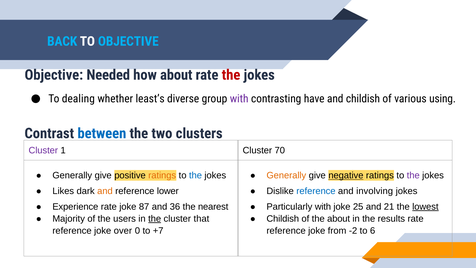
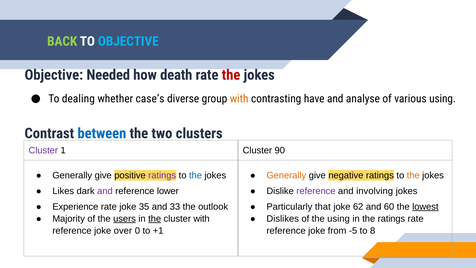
BACK colour: light blue -> light green (62, 41)
how about: about -> death (176, 75)
least’s: least’s -> case’s (150, 99)
with colour: purple -> orange (239, 99)
and childish: childish -> analyse (363, 99)
70: 70 -> 90 (280, 150)
ratings colour: orange -> purple (162, 175)
negative underline: present -> none (346, 175)
the colour: purple -> orange (413, 175)
and colour: orange -> purple (105, 191)
reference colour: blue -> purple (316, 191)
87: 87 -> 35 (144, 207)
36: 36 -> 33 (175, 207)
nearest: nearest -> outlook (213, 207)
Particularly with: with -> that (323, 207)
25: 25 -> 62 (358, 207)
21: 21 -> 60 (389, 207)
users underline: none -> present (125, 218)
cluster that: that -> with (202, 218)
Childish: Childish -> Dislikes (283, 218)
the about: about -> using (339, 218)
the results: results -> ratings (391, 218)
+7: +7 -> +1 (158, 230)
-2: -2 -> -5 (353, 230)
6: 6 -> 8 (373, 230)
